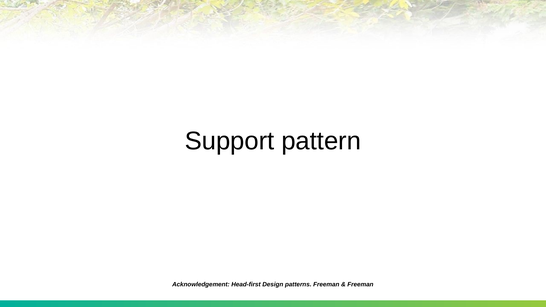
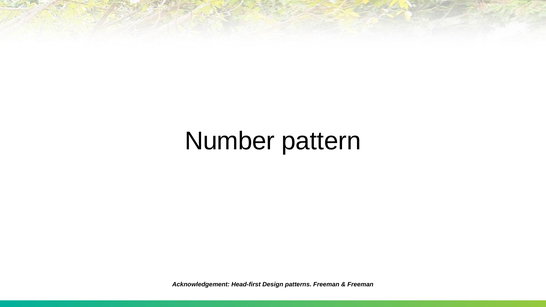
Support: Support -> Number (230, 141)
